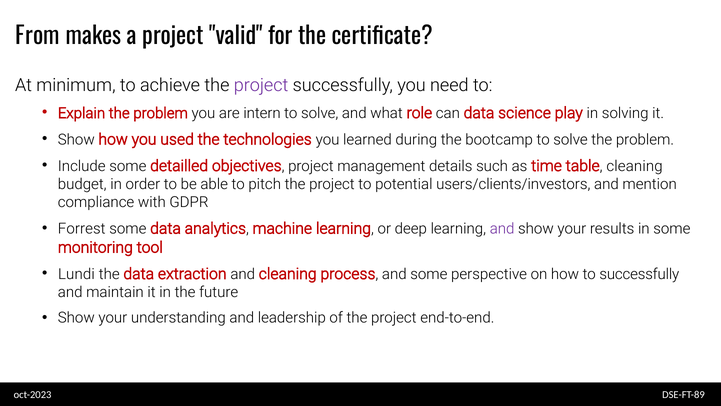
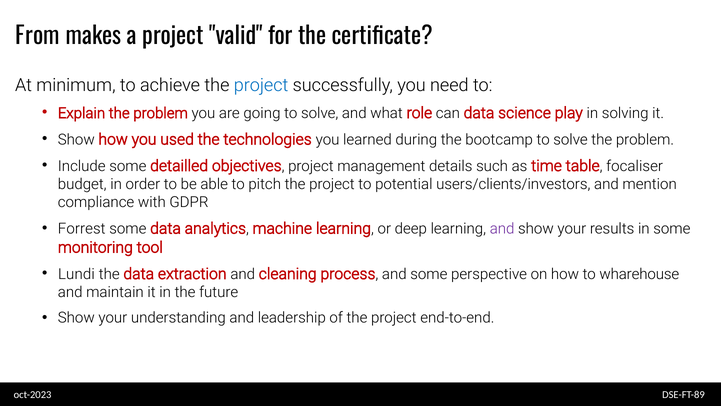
project colour: purple -> blue (261, 85)
intern: intern -> going (262, 113)
table cleaning: cleaning -> focaliser (635, 166)
to successfully: successfully -> wharehouse (639, 274)
